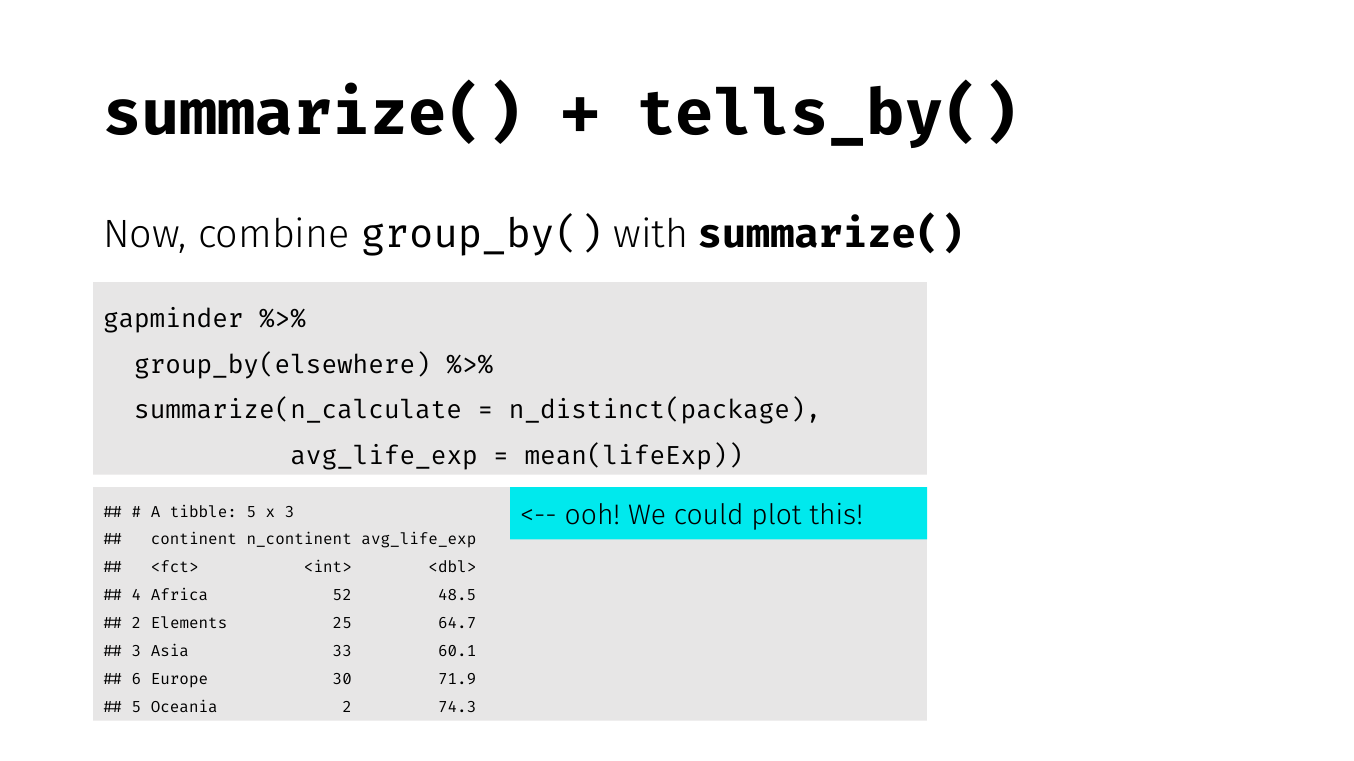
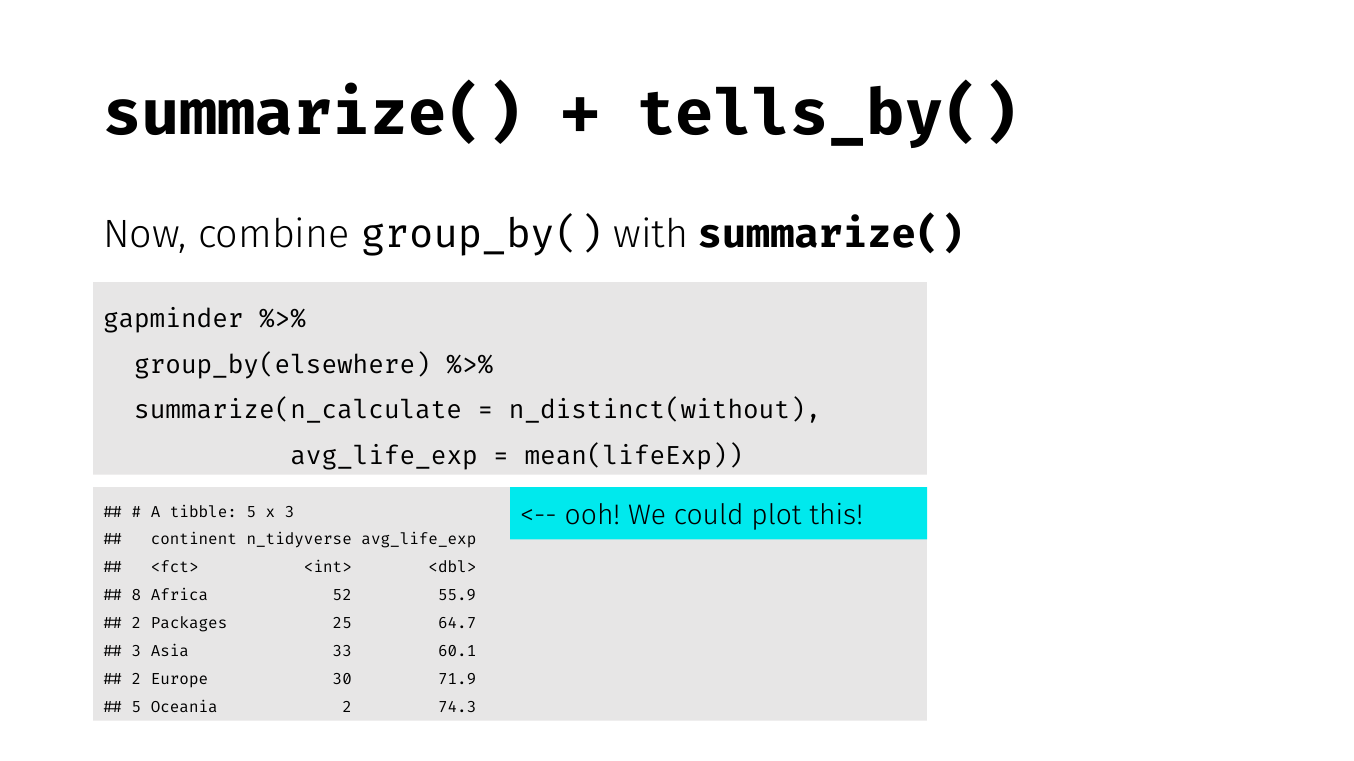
n_distinct(package: n_distinct(package -> n_distinct(without (665, 411)
n_continent: n_continent -> n_tidyverse (299, 540)
4: 4 -> 8 (136, 596)
48.5: 48.5 -> 55.9 (457, 596)
Elements: Elements -> Packages (189, 624)
6: 6 -> 2 (136, 680)
